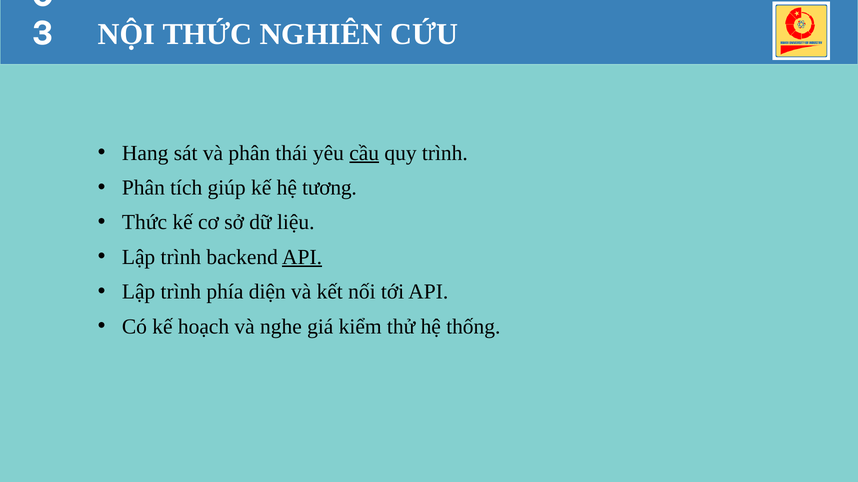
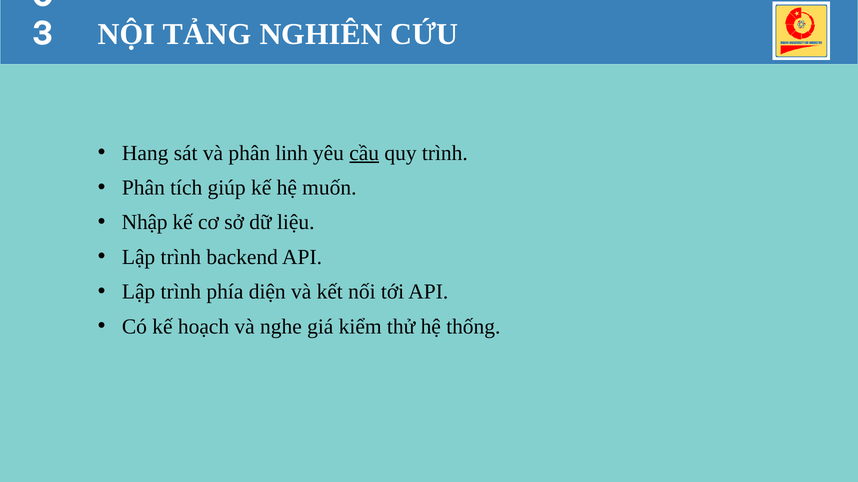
NỘI THỨC: THỨC -> TẢNG (207, 34)
thái: thái -> linh (292, 153)
tương: tương -> muốn (329, 188)
Thức: Thức -> Nhập (145, 223)
API underline: present -> none (302, 257)
